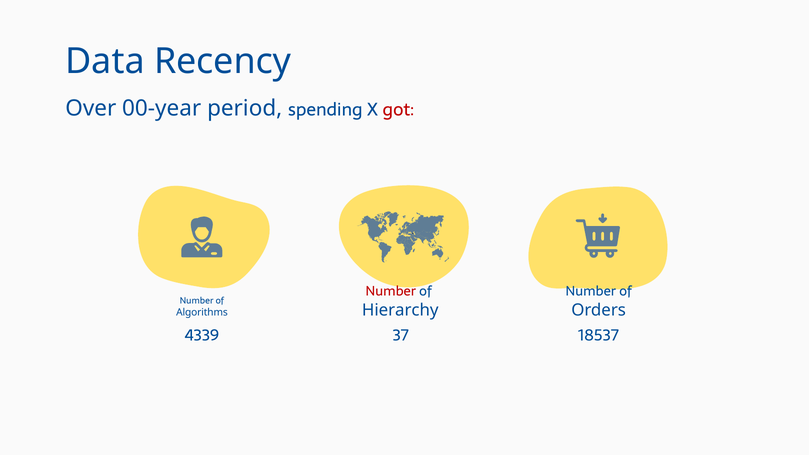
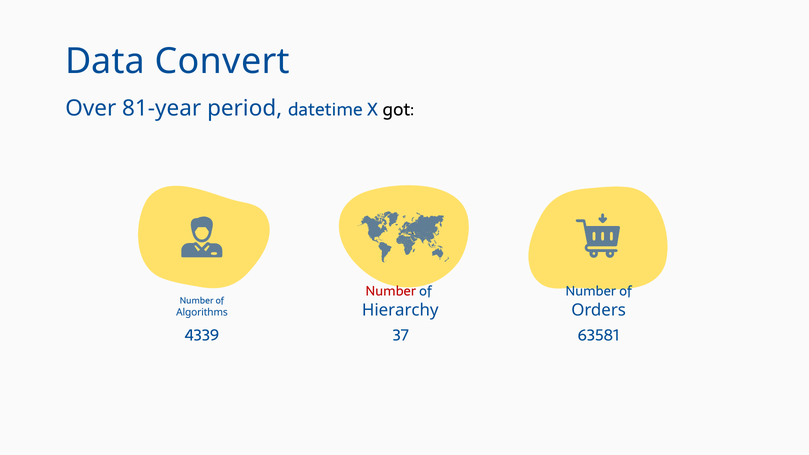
Recency: Recency -> Convert (222, 61)
00-year: 00-year -> 81-year (162, 108)
spending: spending -> datetime (325, 110)
got colour: red -> black (398, 110)
18537: 18537 -> 63581 (599, 336)
